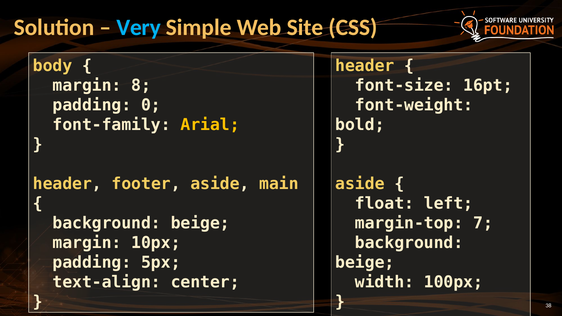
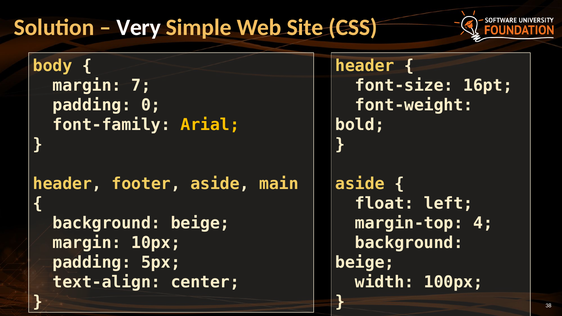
Very colour: light blue -> white (139, 27)
8: 8 -> 7 (141, 85)
7: 7 -> 4 (483, 223)
